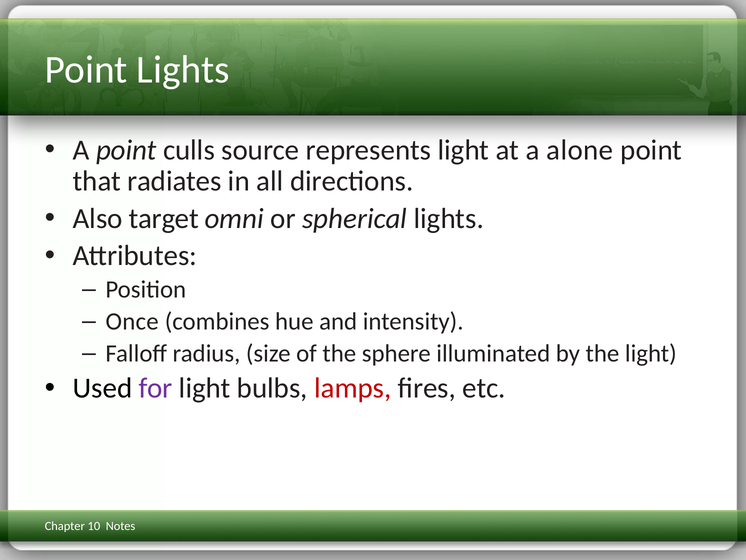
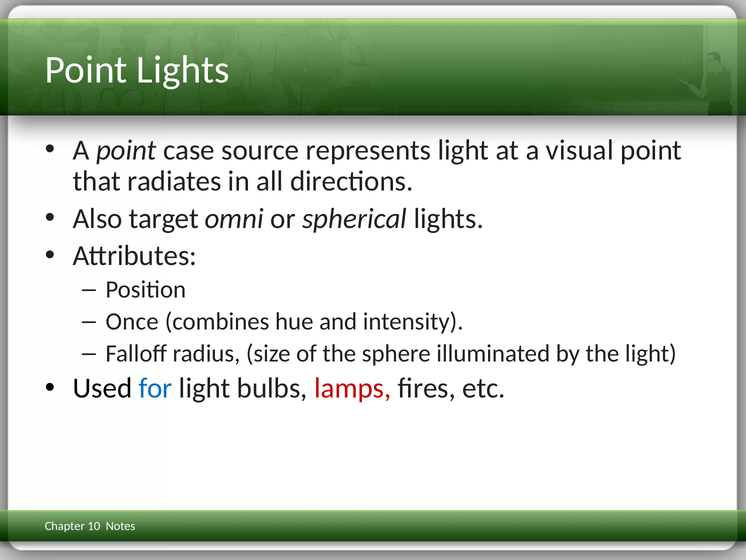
culls: culls -> case (189, 150)
alone: alone -> visual (580, 150)
for colour: purple -> blue (156, 388)
